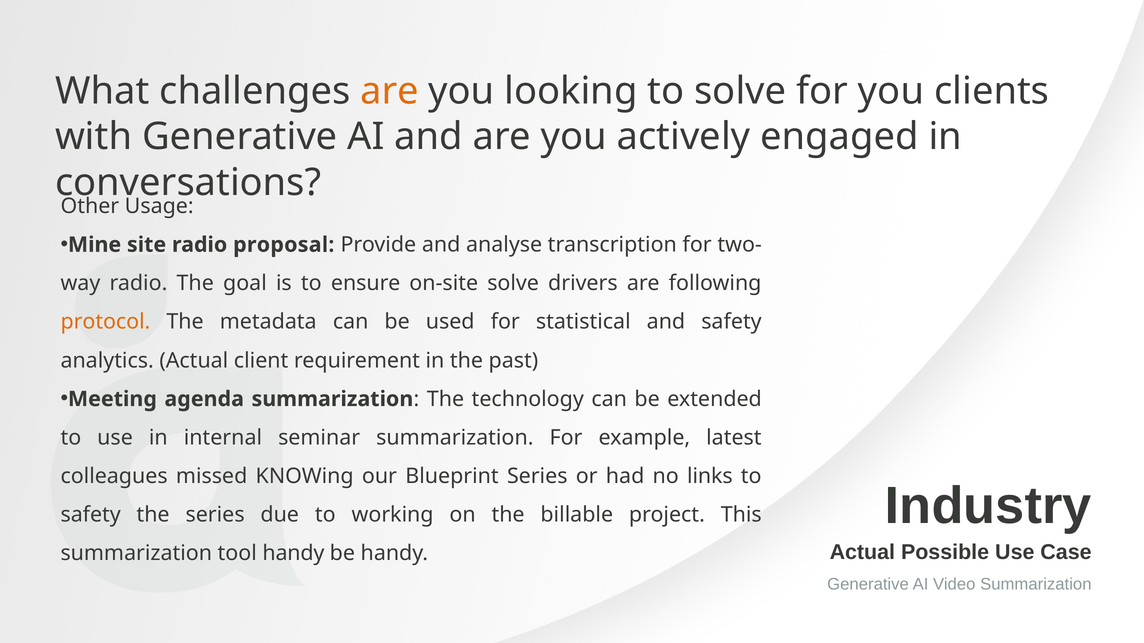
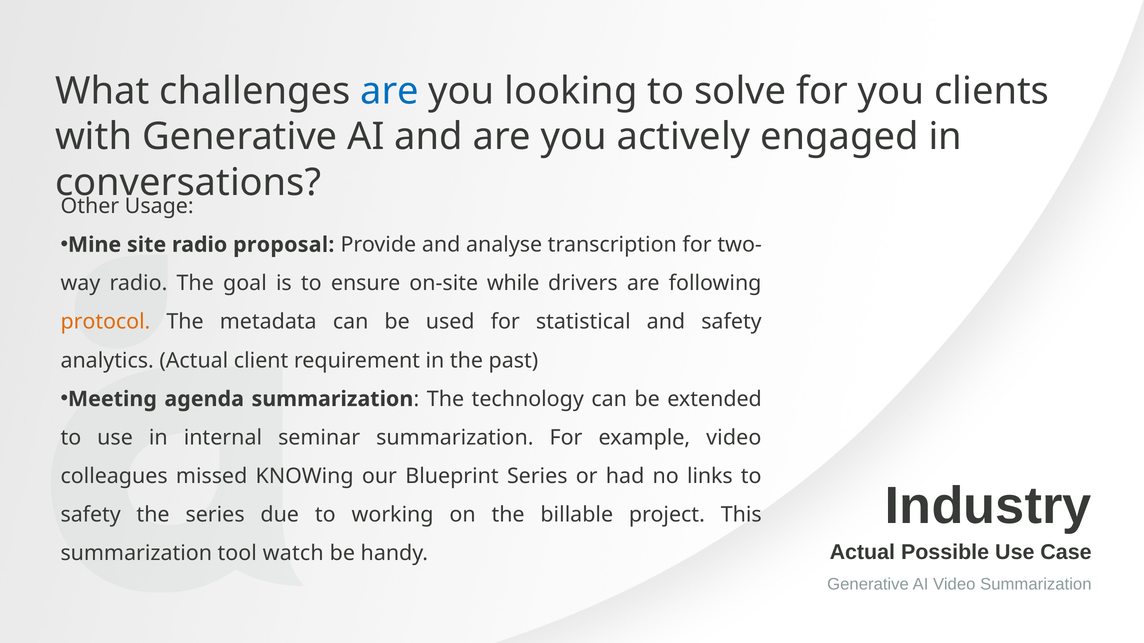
are colour: orange -> blue (390, 91)
on-site solve: solve -> while (513, 284)
example latest: latest -> video (734, 438)
tool handy: handy -> watch (293, 554)
